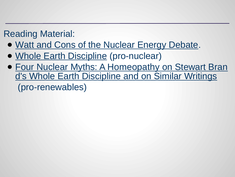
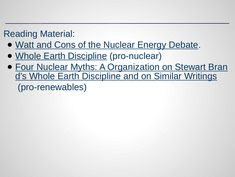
Homeopathy: Homeopathy -> Organization (134, 67)
